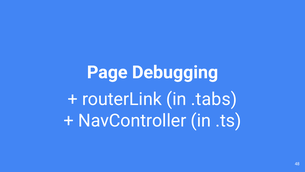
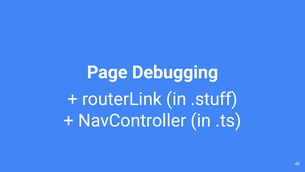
.tabs: .tabs -> .stuff (214, 99)
